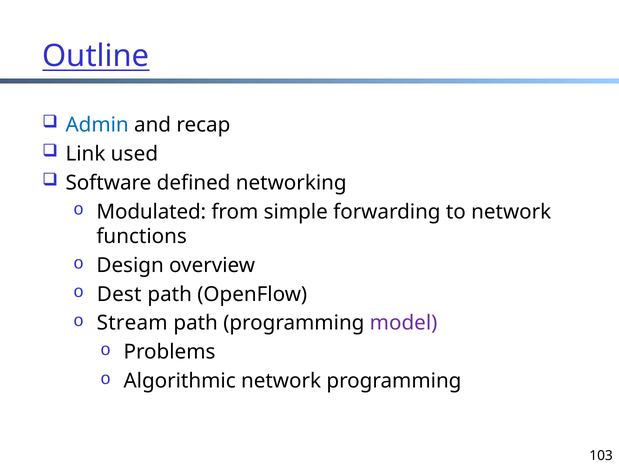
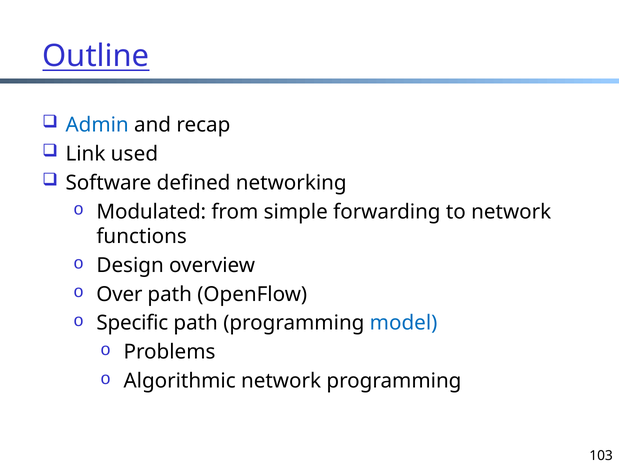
Dest: Dest -> Over (119, 294)
Stream: Stream -> Specific (132, 323)
model colour: purple -> blue (404, 323)
